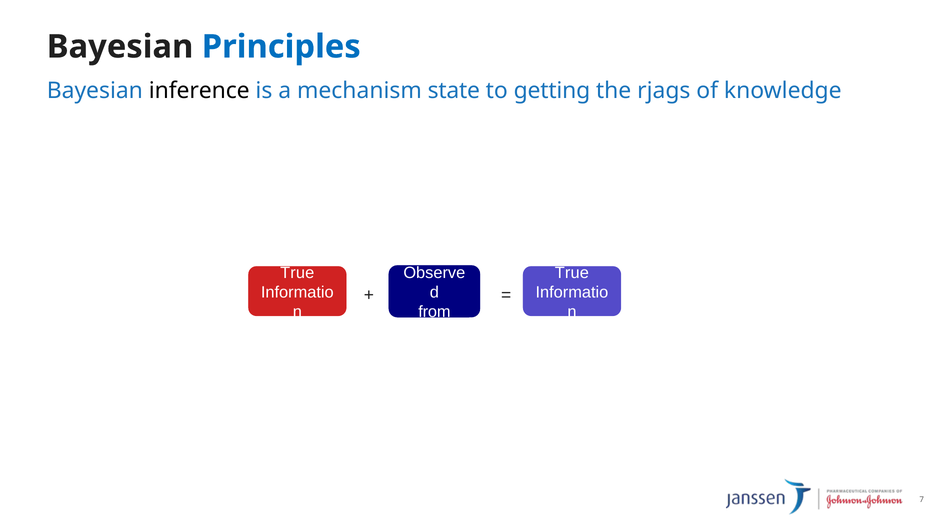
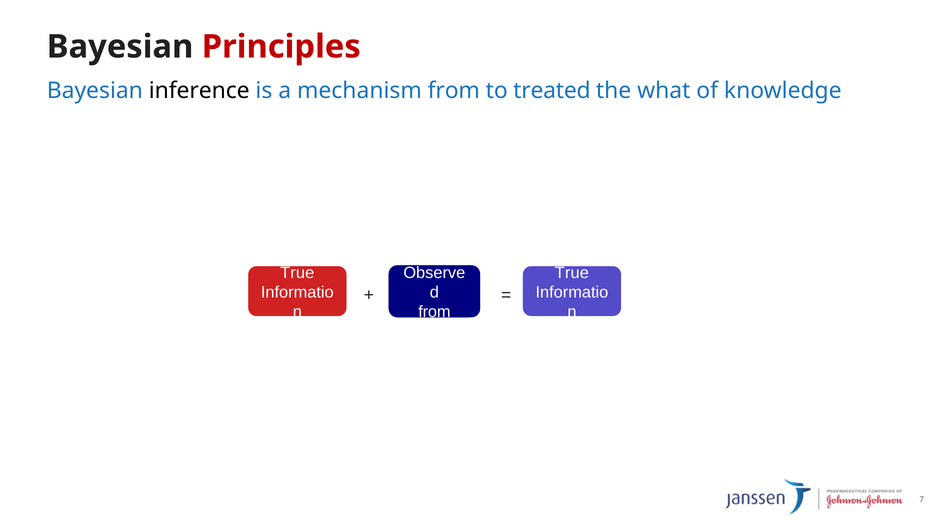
Principles colour: blue -> red (281, 47)
mechanism state: state -> from (454, 91)
getting: getting -> treated (552, 91)
rjags: rjags -> what (664, 91)
